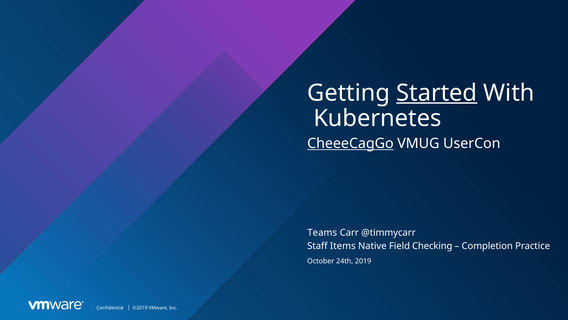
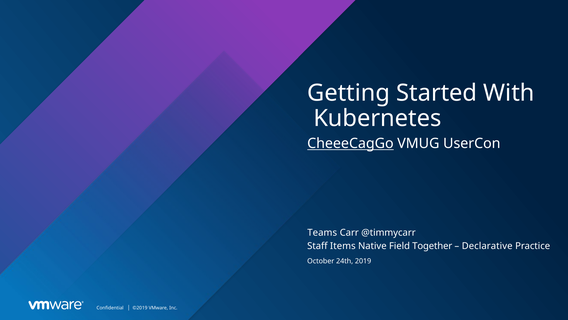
Started underline: present -> none (437, 93)
Checking: Checking -> Together (432, 246)
Completion: Completion -> Declarative (487, 246)
